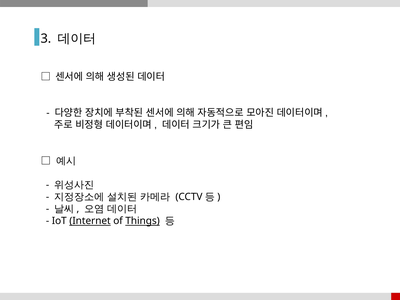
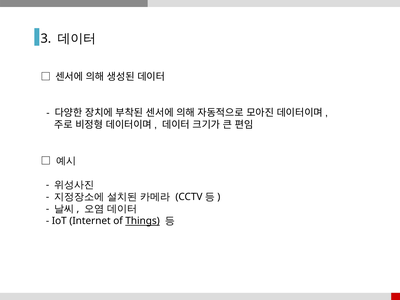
Internet underline: present -> none (90, 221)
